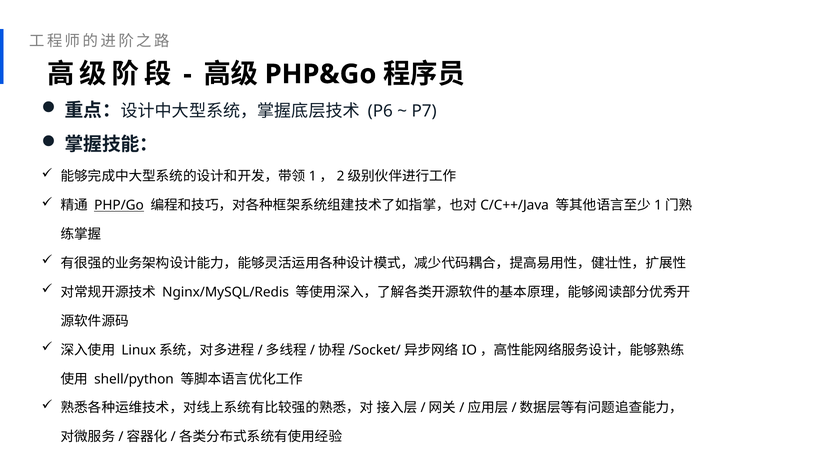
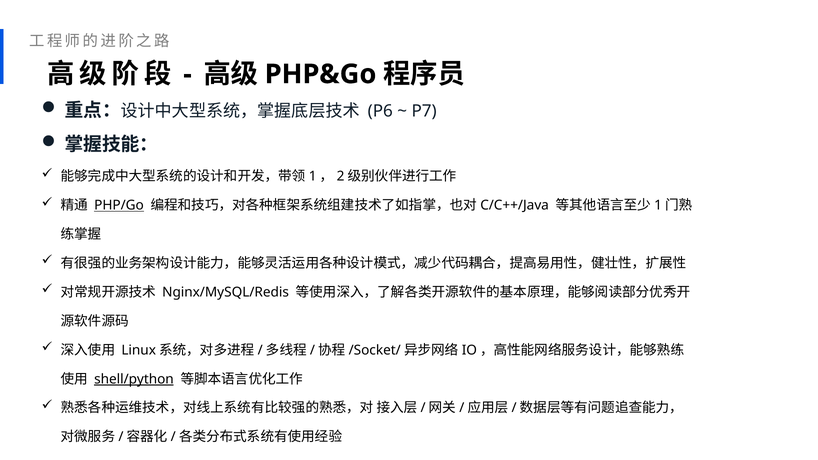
shell/python underline: none -> present (134, 379)
